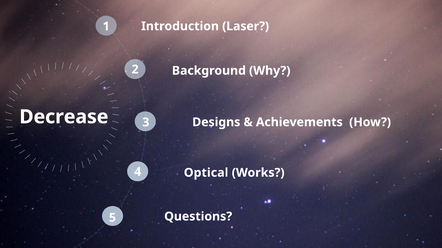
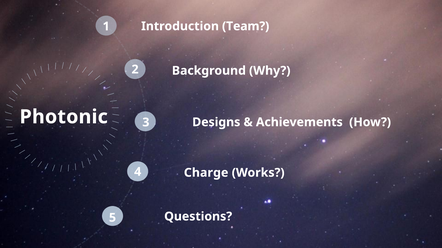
Laser: Laser -> Team (246, 26)
Decrease: Decrease -> Photonic (64, 117)
Optical: Optical -> Charge (206, 173)
